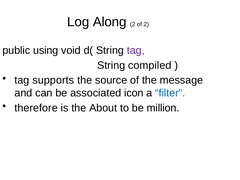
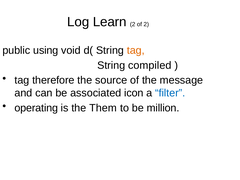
Along: Along -> Learn (110, 22)
tag colour: purple -> orange (136, 50)
supports: supports -> therefore (53, 80)
therefore: therefore -> operating (36, 108)
About: About -> Them (103, 108)
